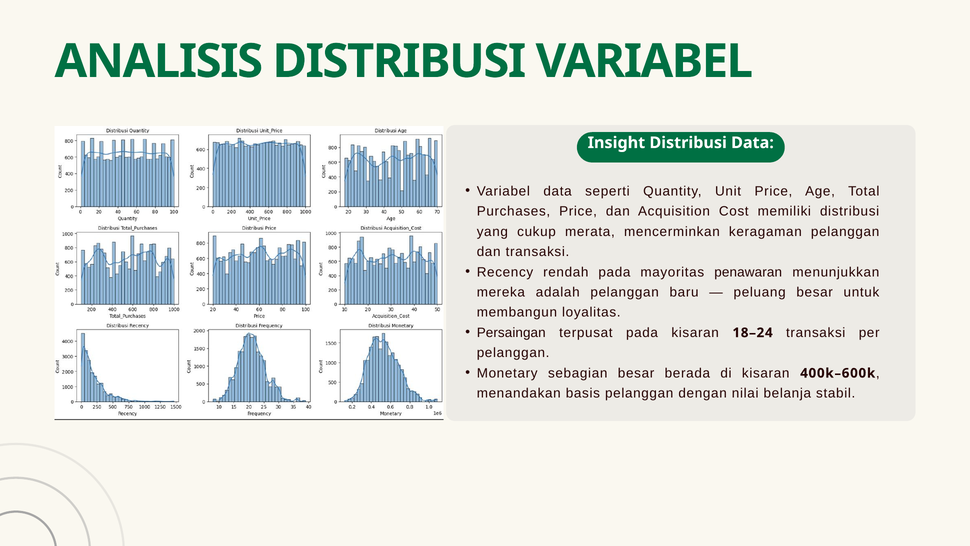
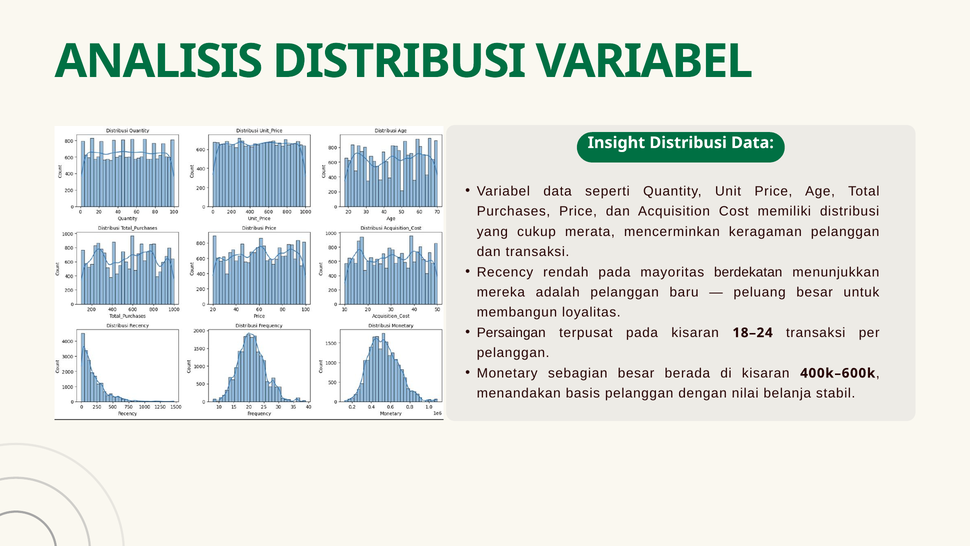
penawaran: penawaran -> berdekatan (748, 272)
